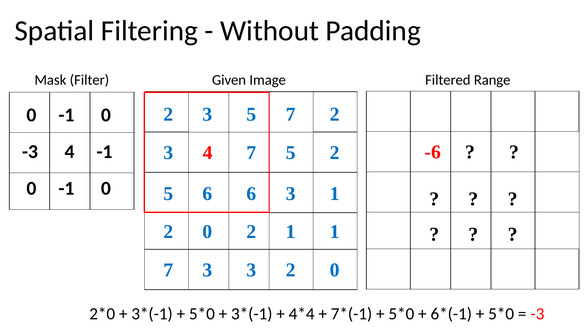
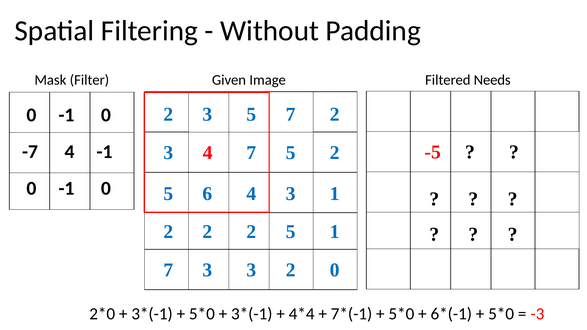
Range: Range -> Needs (492, 80)
-6: -6 -> -5 (433, 152)
-3: -3 -> -7 (30, 152)
6 6: 6 -> 4 (251, 194)
0: 0 -> 2 (208, 232)
1: 1 -> 5 (291, 232)
